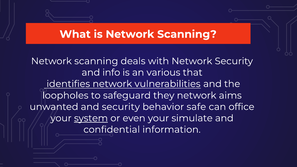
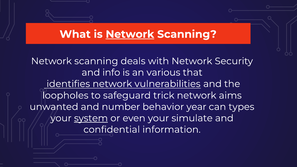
Network underline: none -> present (130, 34)
they: they -> trick (164, 95)
and security: security -> number (121, 107)
safe: safe -> year (196, 107)
office: office -> types (241, 107)
